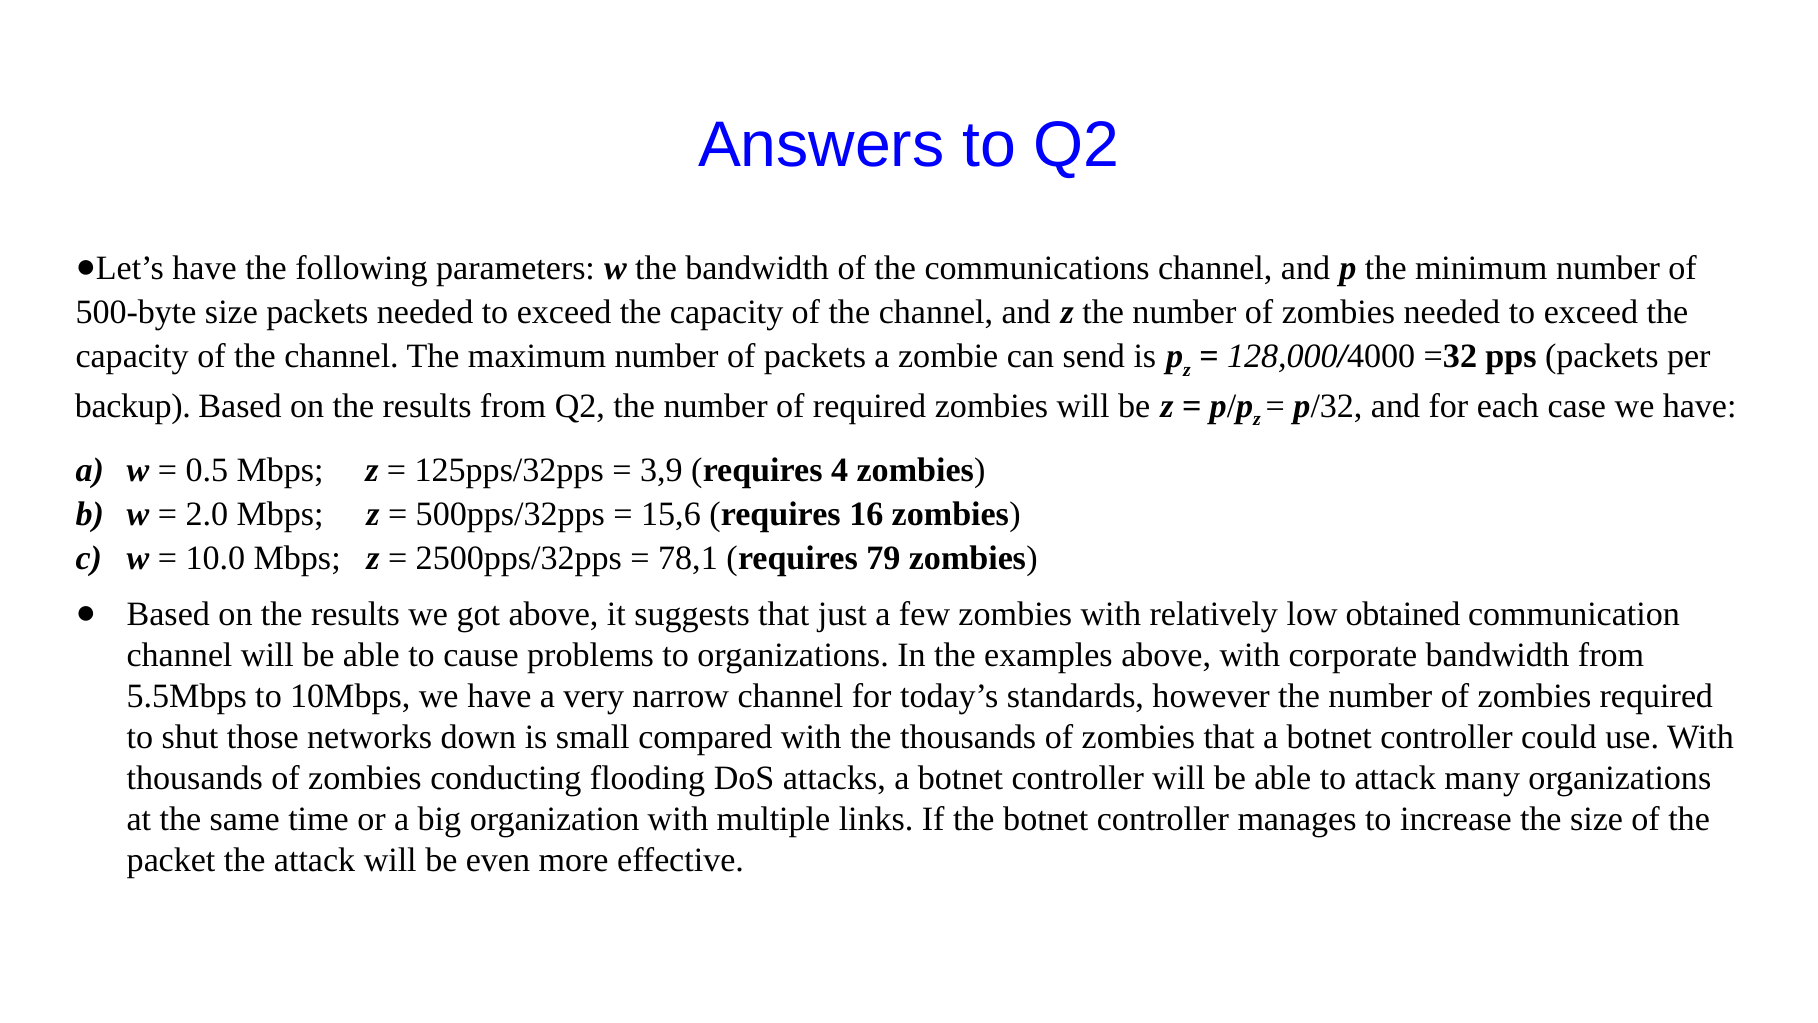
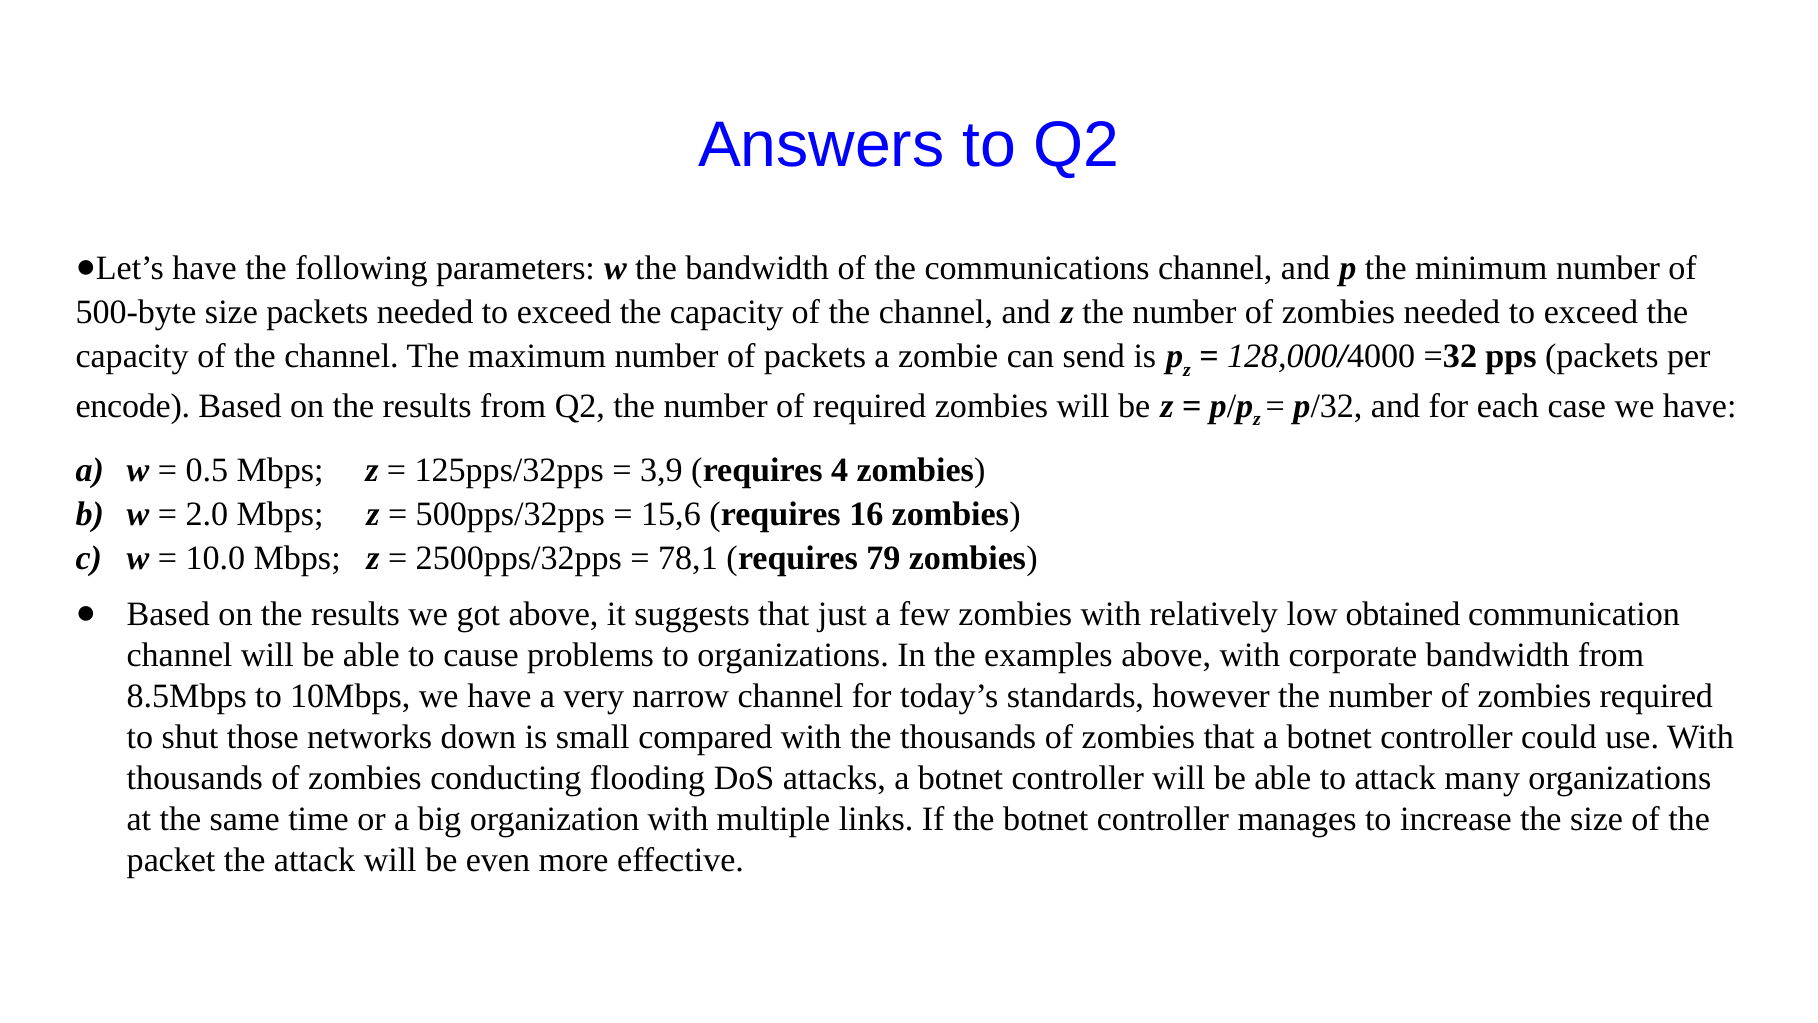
backup: backup -> encode (133, 406)
5.5Mbps: 5.5Mbps -> 8.5Mbps (187, 696)
